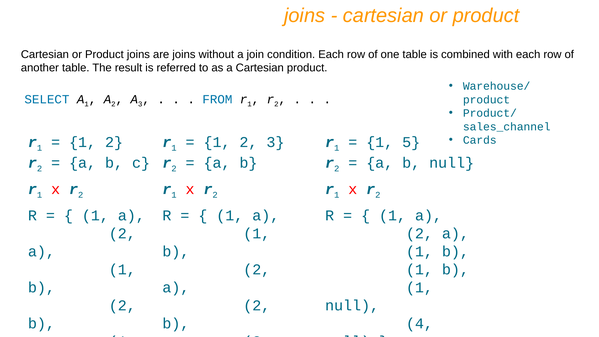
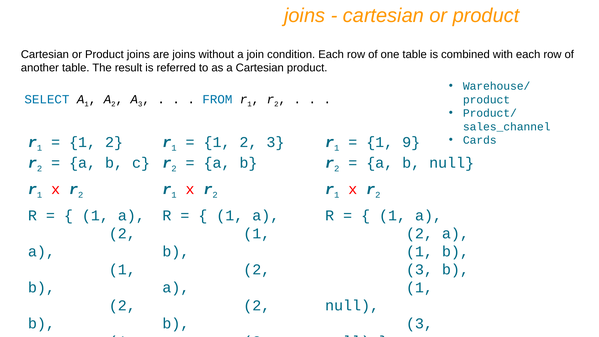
5: 5 -> 9 (411, 142)
1: 1 -> 3 (419, 269)
4: 4 -> 3 (419, 323)
